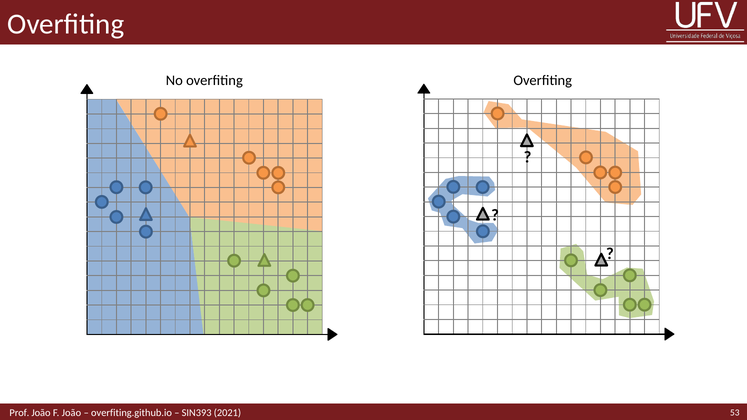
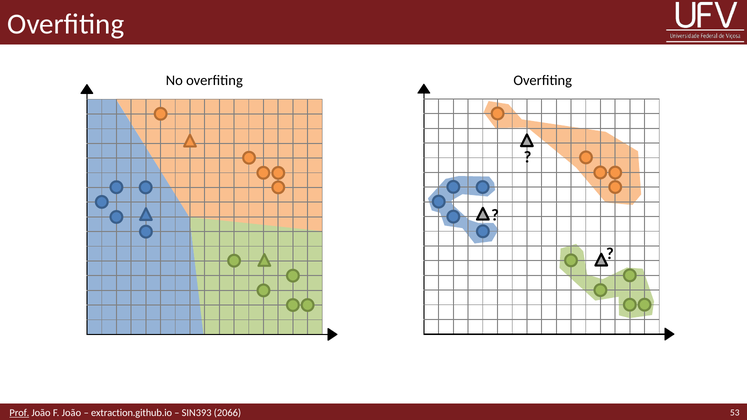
Prof underline: none -> present (19, 413)
overfiting.github.io: overfiting.github.io -> extraction.github.io (132, 413)
2021: 2021 -> 2066 (227, 413)
